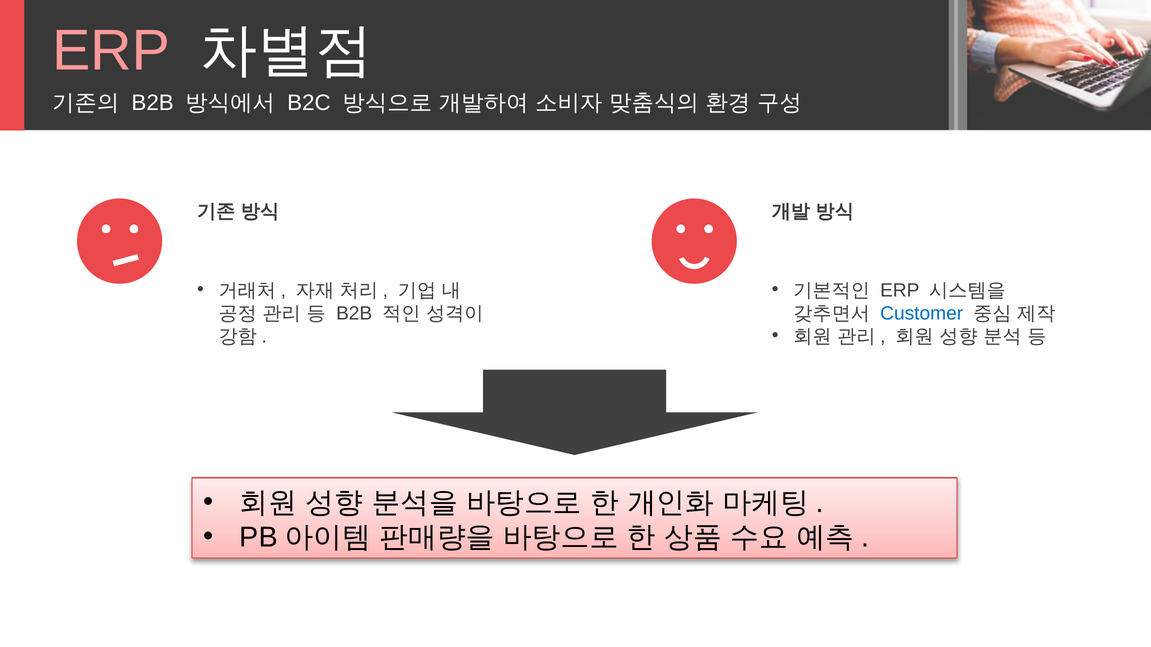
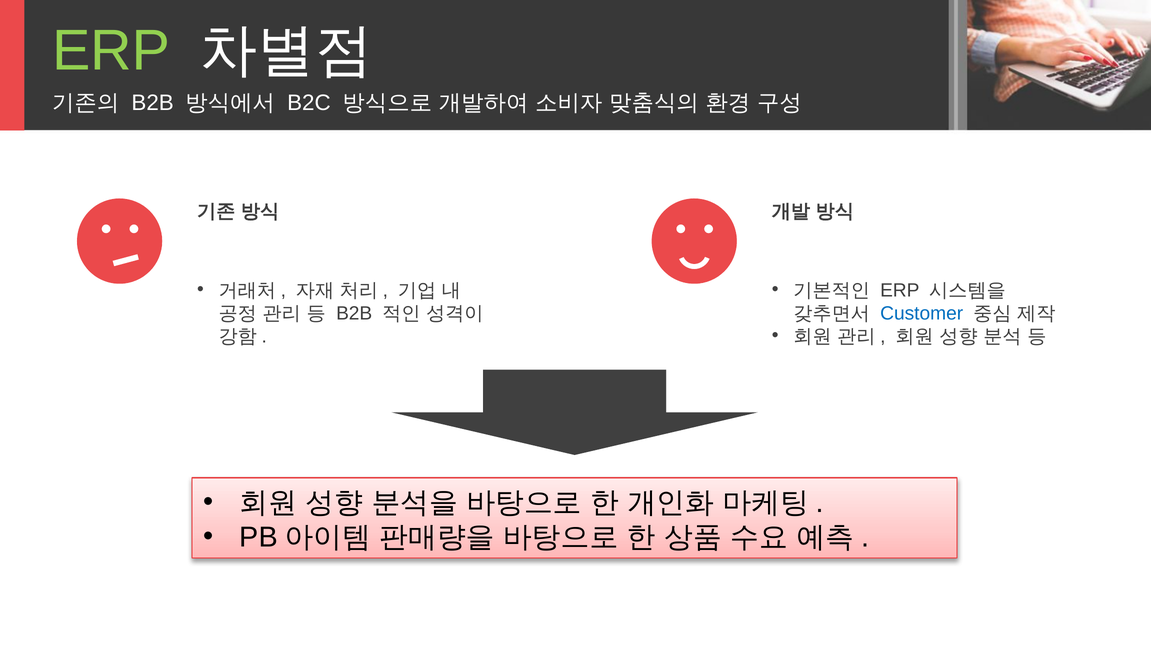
ERP colour: pink -> light green (111, 51)
